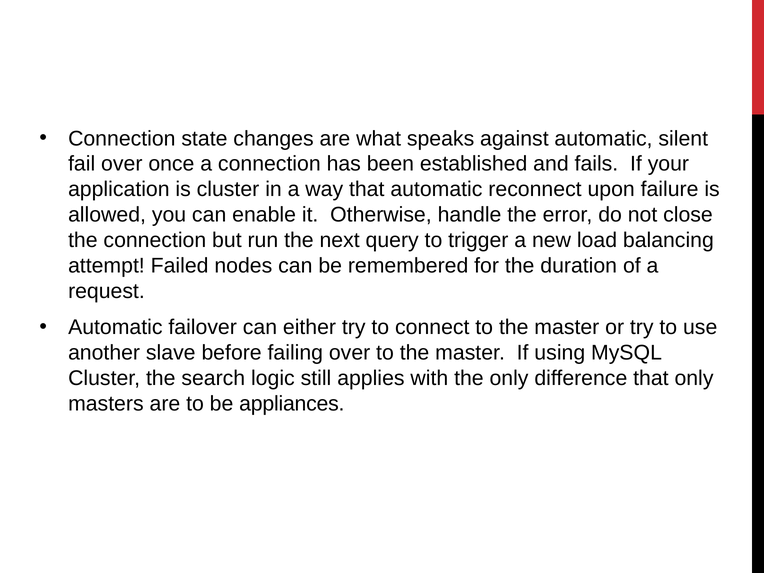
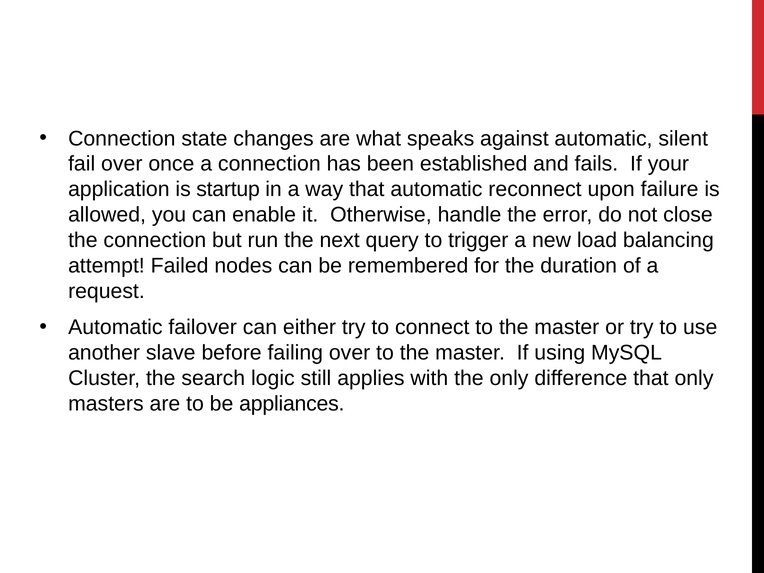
is cluster: cluster -> startup (228, 189)
